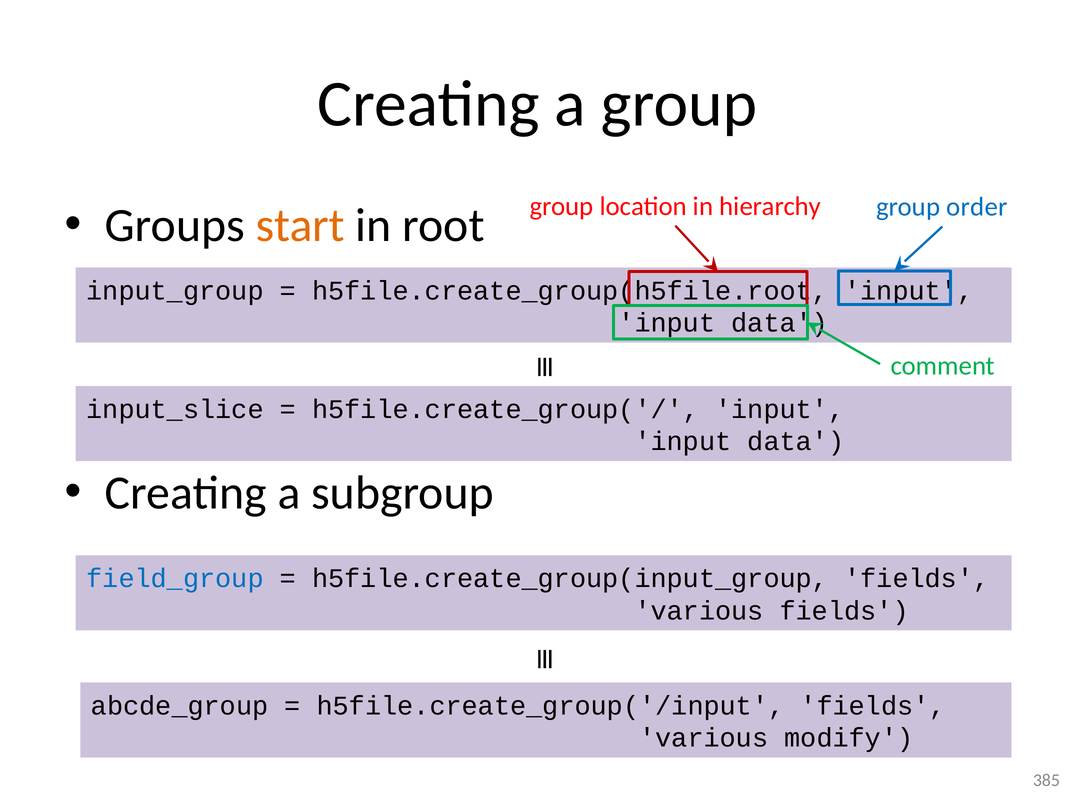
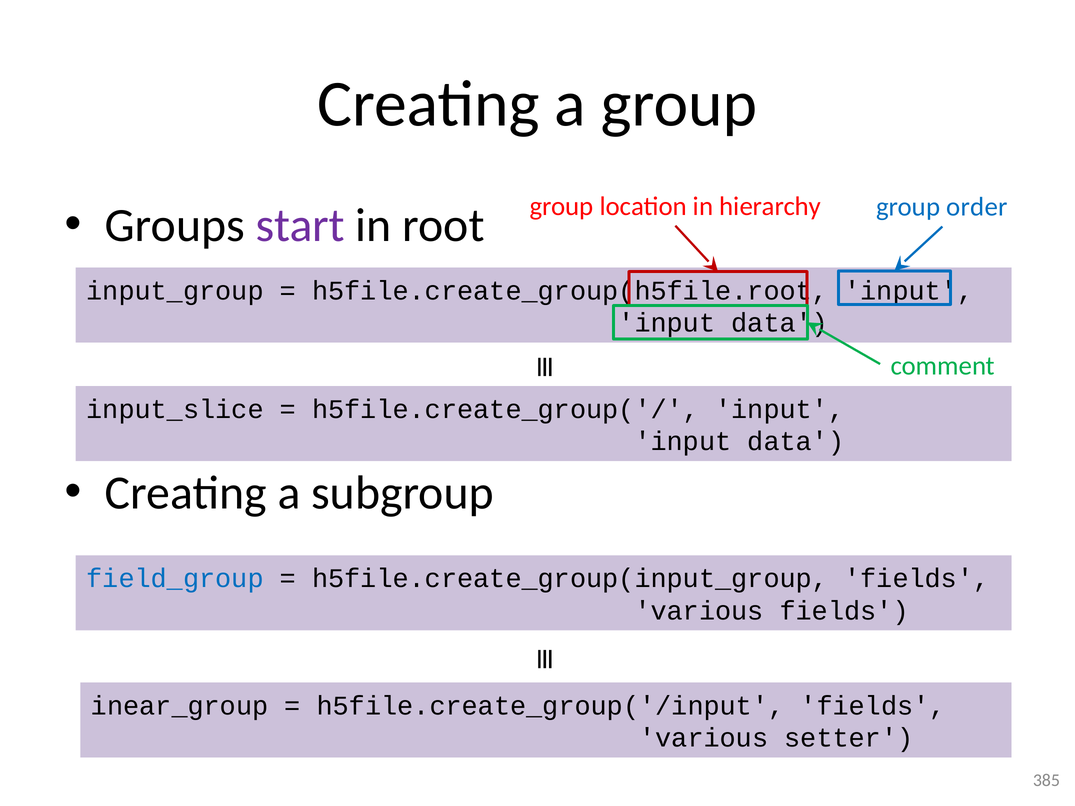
start colour: orange -> purple (300, 226)
abcde_group: abcde_group -> inear_group (180, 706)
modify: modify -> setter (849, 738)
